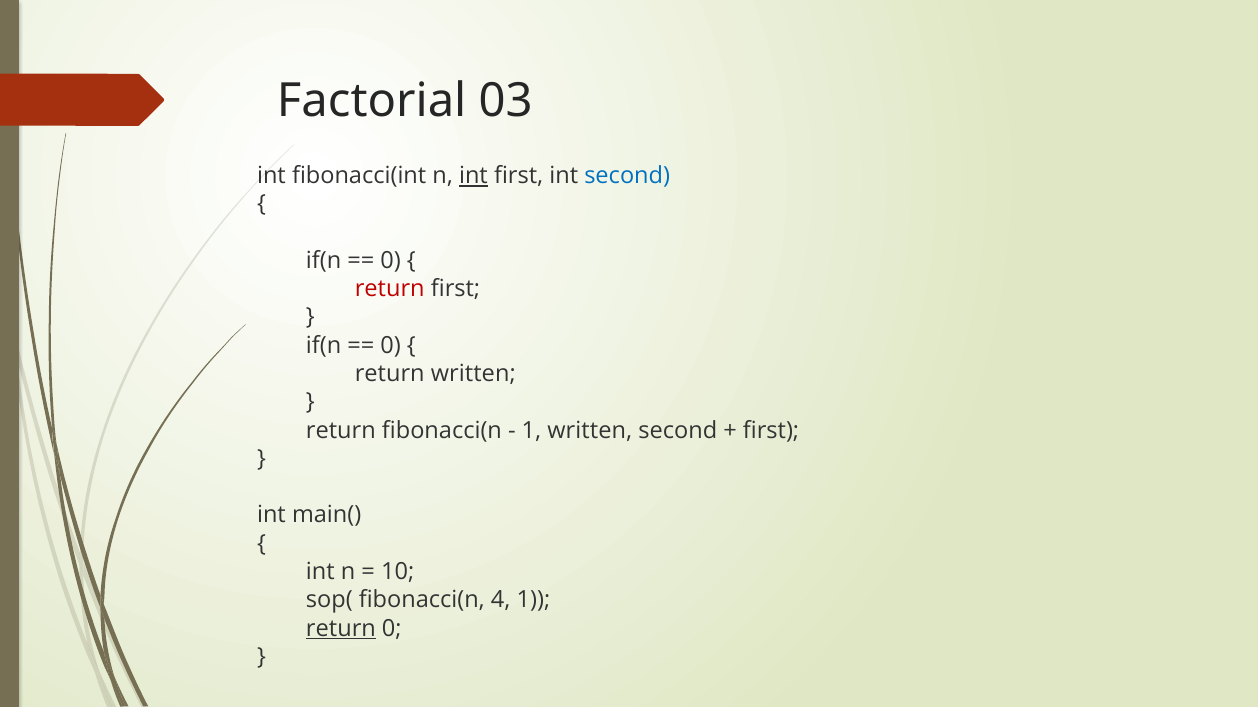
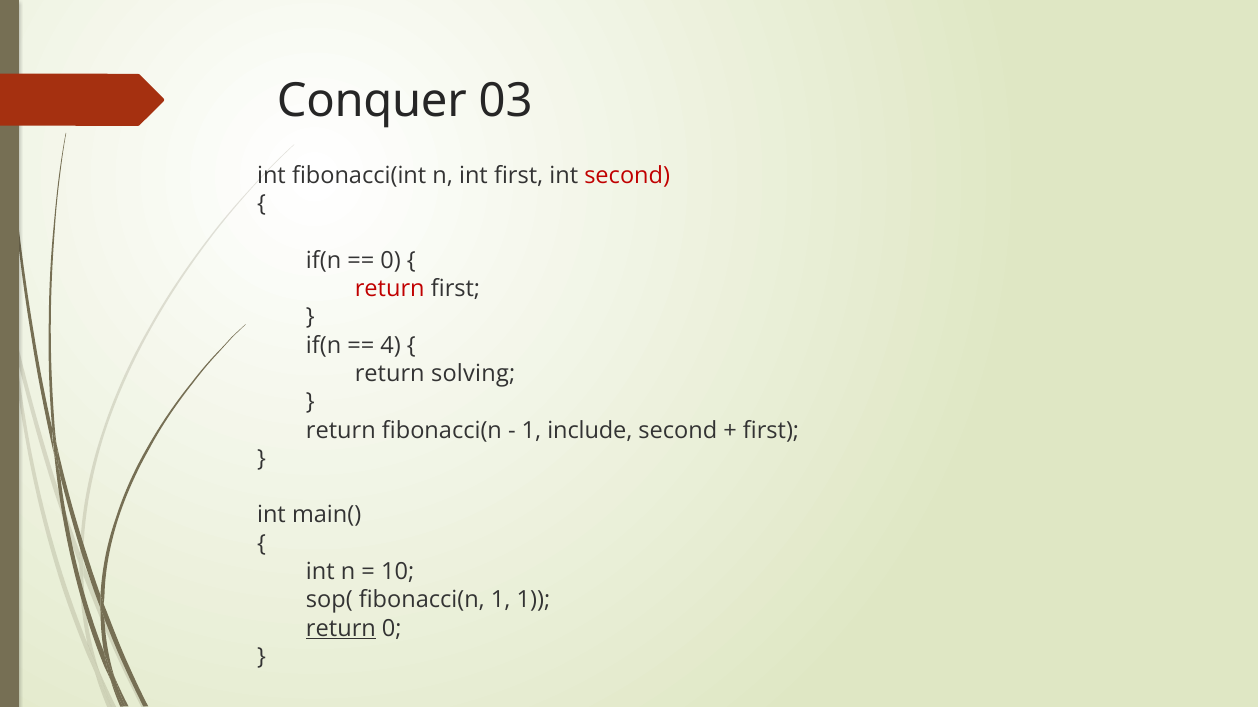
Factorial: Factorial -> Conquer (372, 101)
int underline: present -> none (473, 176)
second colour: blue -> red (627, 176)
0: 0 -> 4 (391, 346)
return written: written -> solving (473, 374)
1 written: written -> include (590, 431)
fibonacci(n 4: 4 -> 1 (501, 601)
